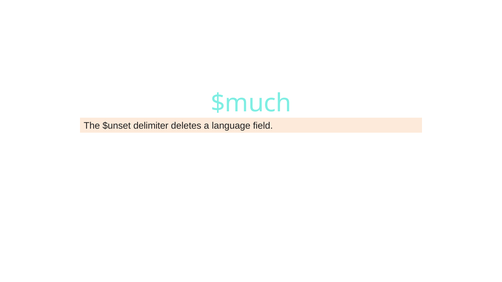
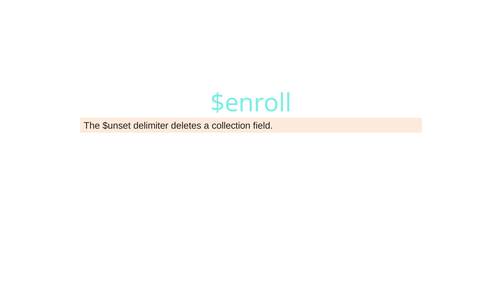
$much: $much -> $enroll (251, 103)
language: language -> collection (231, 126)
